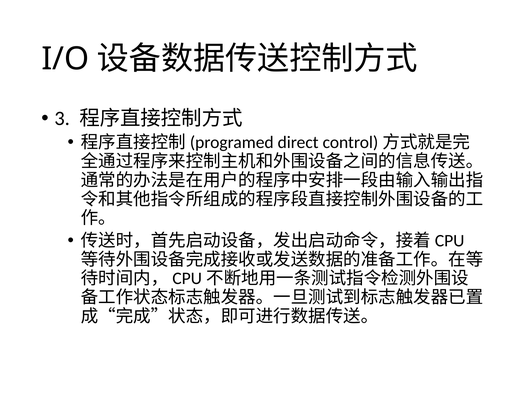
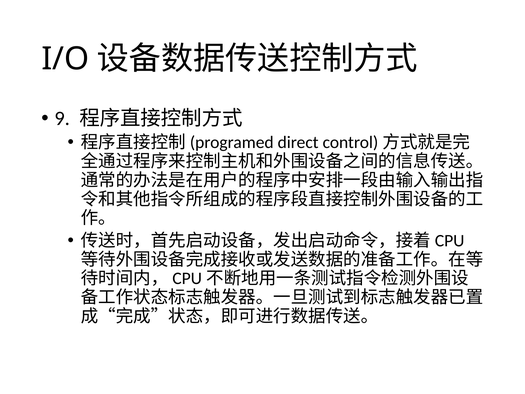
3: 3 -> 9 (62, 118)
